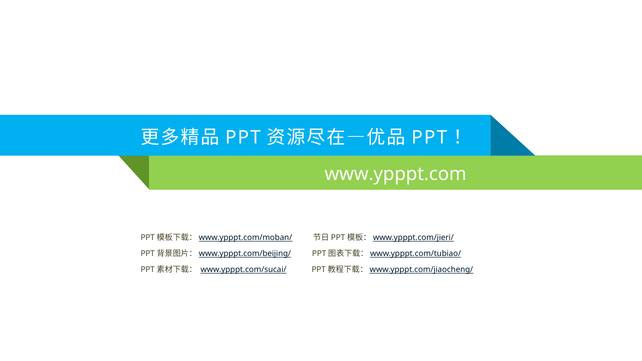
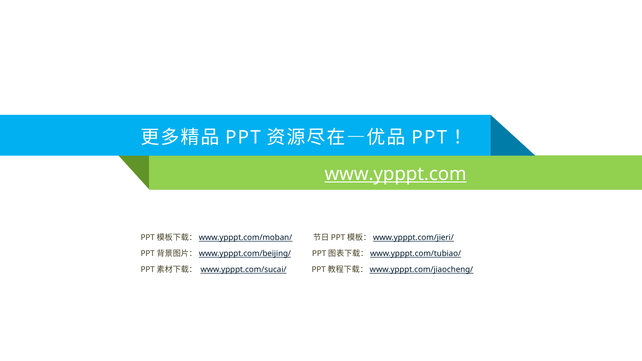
www.ypppt.com underline: none -> present (396, 174)
